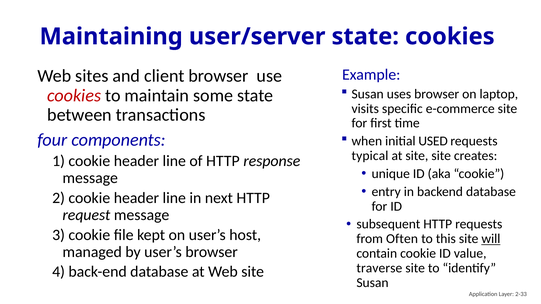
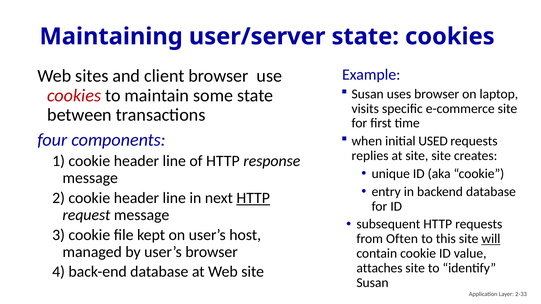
typical: typical -> replies (370, 156)
HTTP underline: none -> present (253, 198)
traverse: traverse -> attaches (379, 268)
